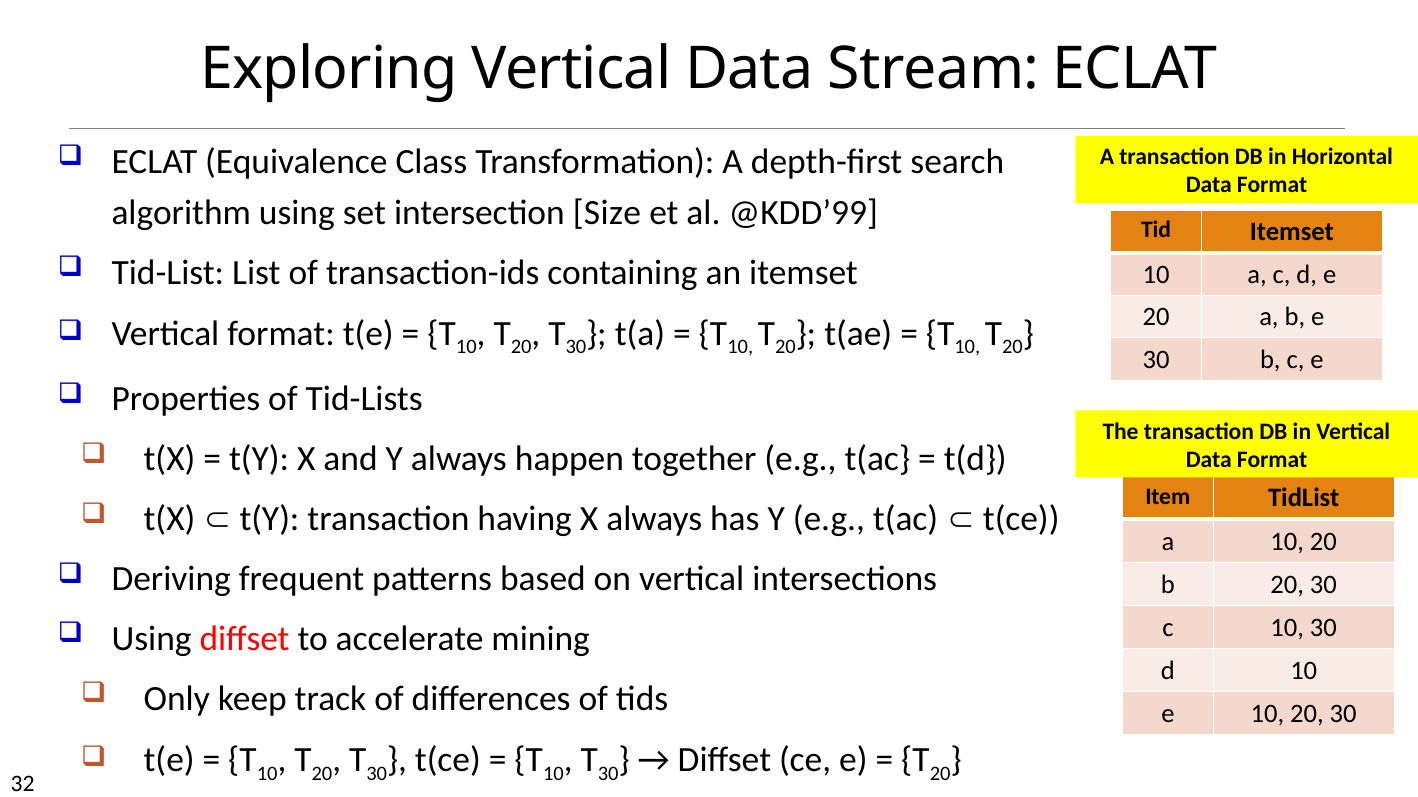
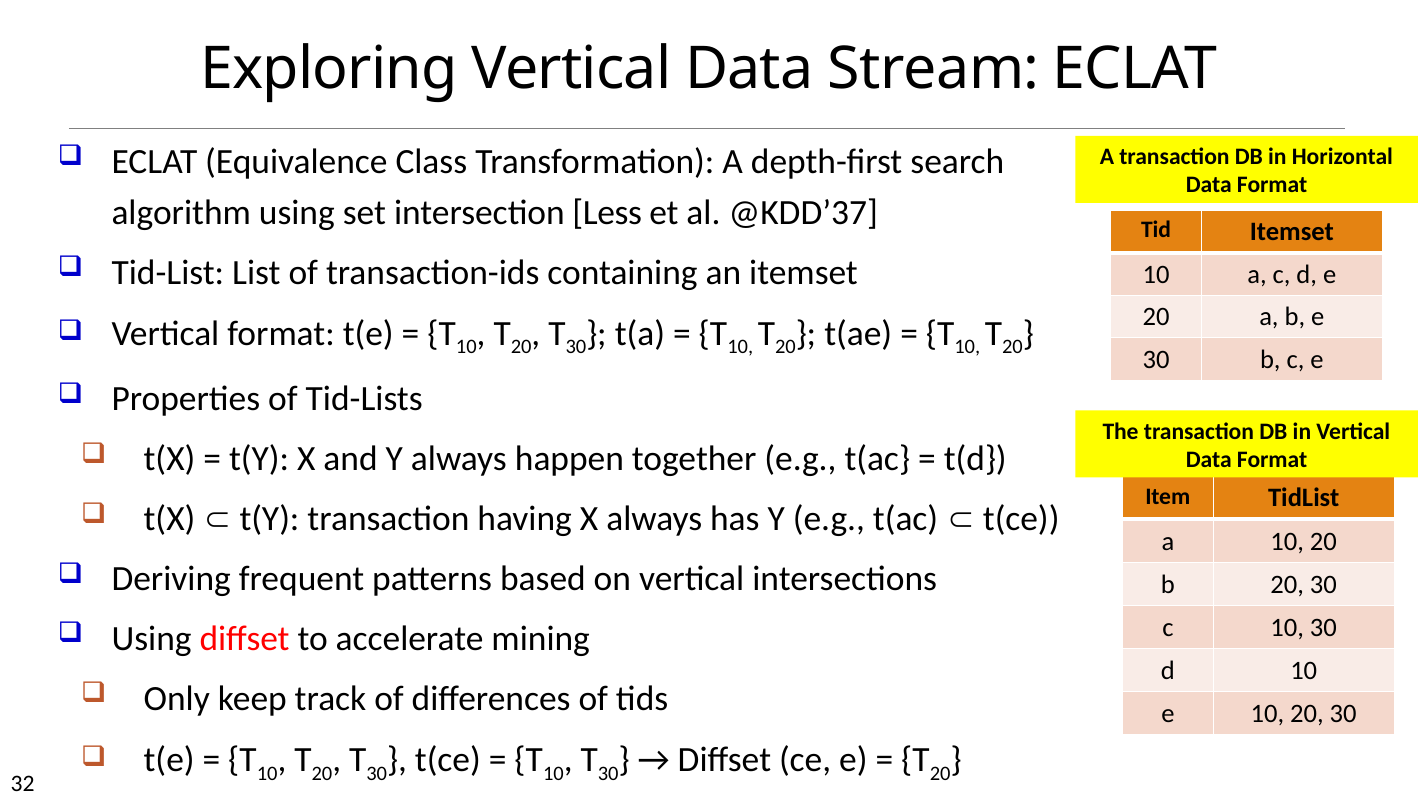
Size: Size -> Less (607, 213)
@KDD’99: @KDD’99 -> @KDD’37 (803, 213)
